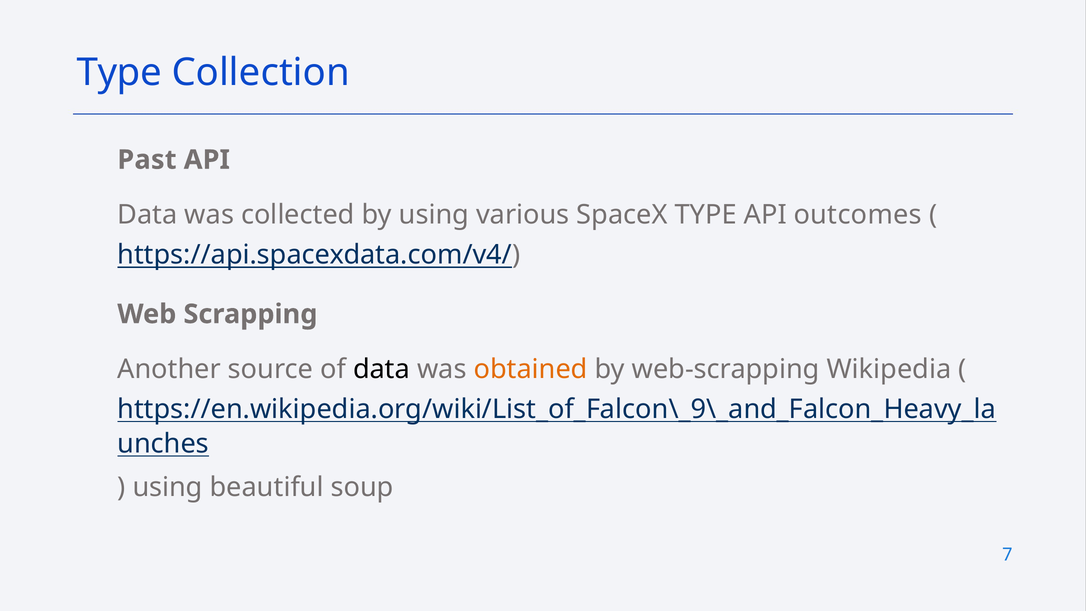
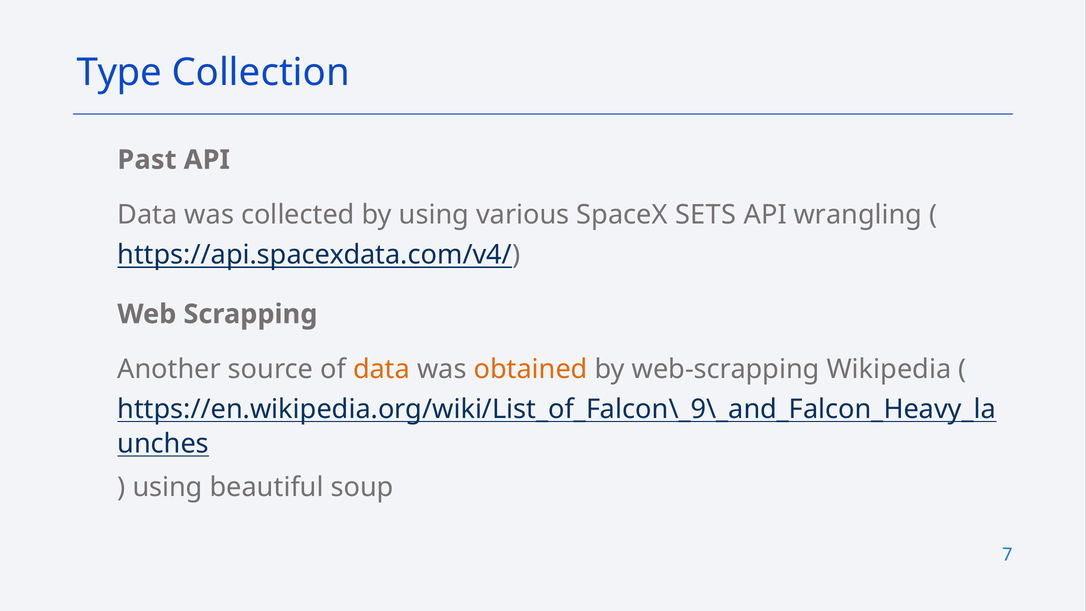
SpaceX TYPE: TYPE -> SETS (706, 215)
outcomes: outcomes -> wrangling (858, 215)
data colour: black -> orange (382, 369)
